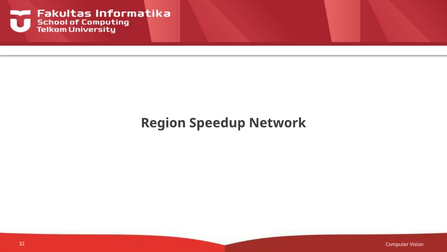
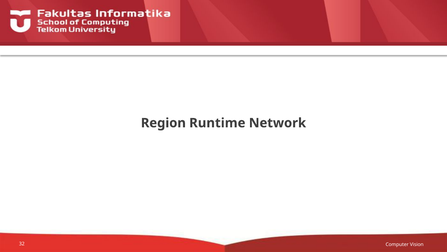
Speedup: Speedup -> Runtime (217, 123)
